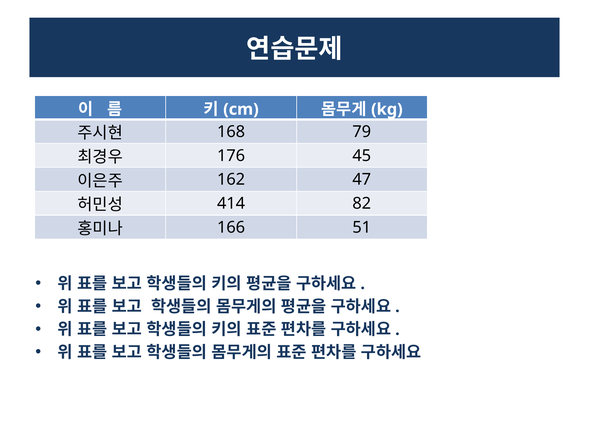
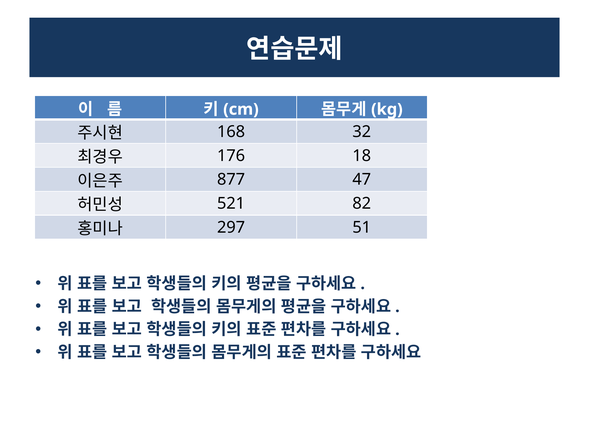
79: 79 -> 32 (362, 132)
45: 45 -> 18 (362, 156)
162: 162 -> 877 (231, 179)
414: 414 -> 521 (231, 203)
166: 166 -> 297 (231, 227)
